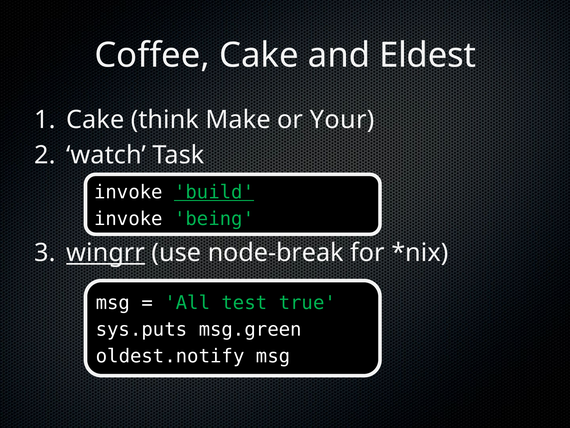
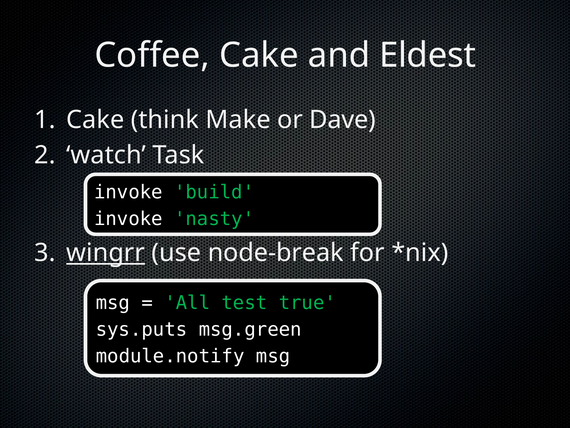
Your: Your -> Dave (342, 120)
build underline: present -> none (214, 192)
being: being -> nasty (214, 219)
oldest.notify: oldest.notify -> module.notify (170, 356)
